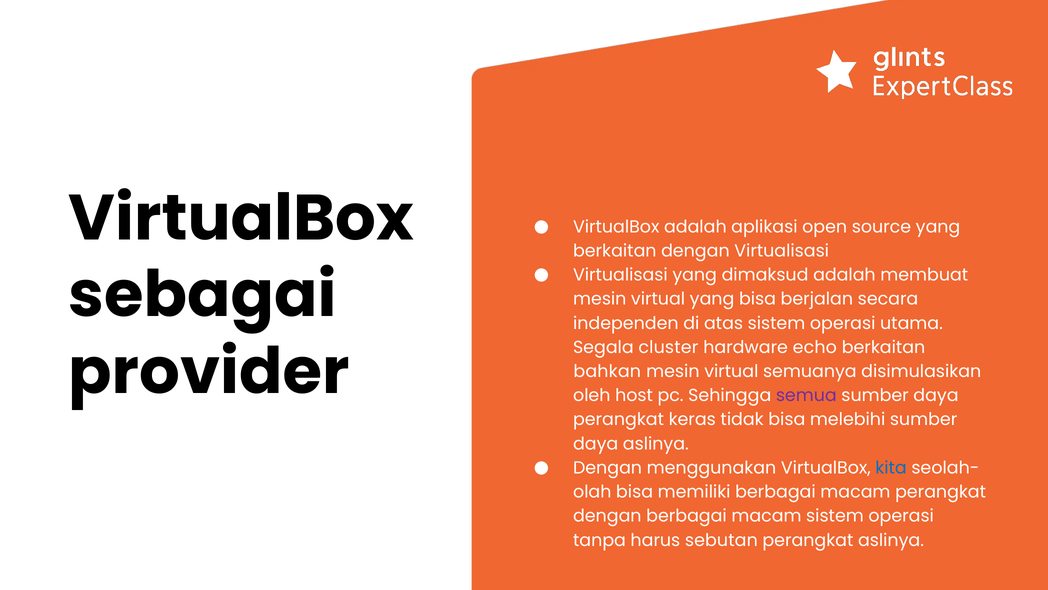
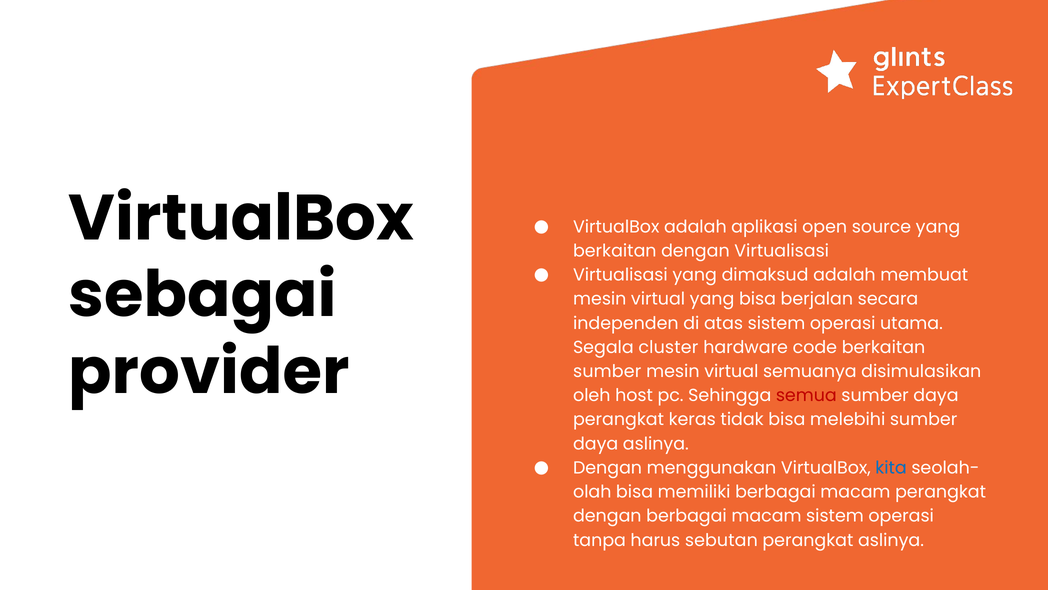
echo: echo -> code (815, 347)
bahkan: bahkan -> sumber (607, 371)
semua colour: purple -> red (806, 395)
